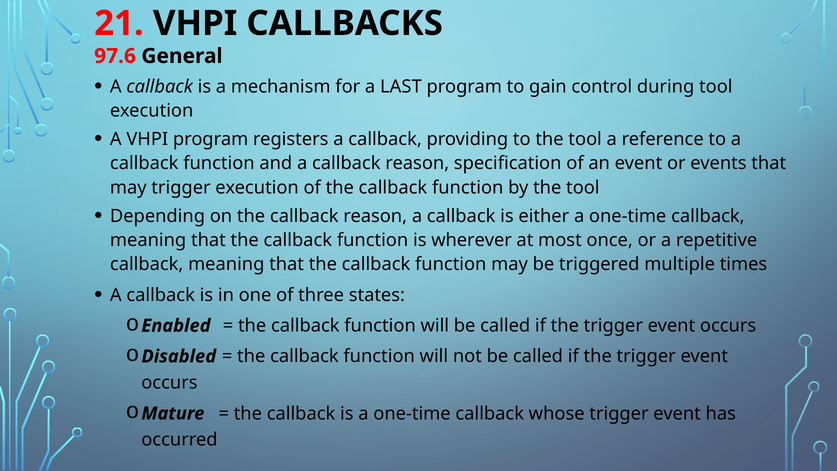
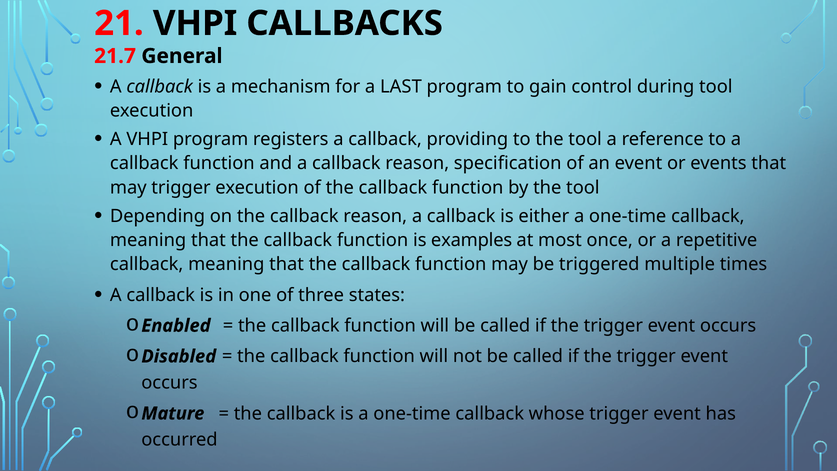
97.6: 97.6 -> 21.7 (115, 56)
wherever: wherever -> examples (472, 240)
